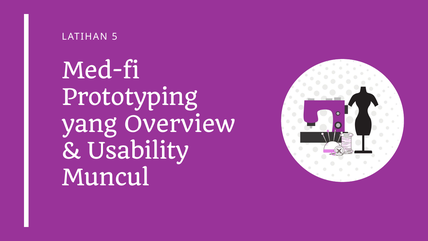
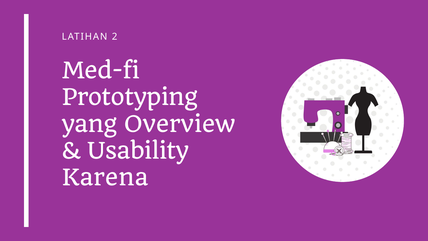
5: 5 -> 2 (115, 37)
Muncul: Muncul -> Karena (105, 178)
